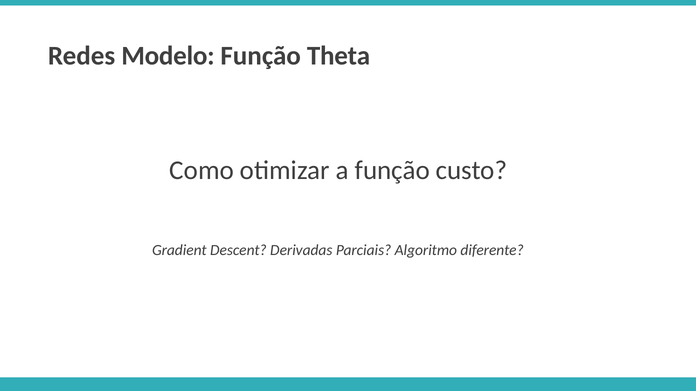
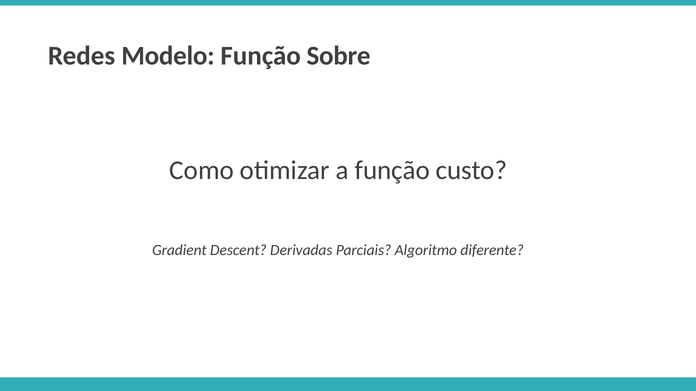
Theta: Theta -> Sobre (339, 56)
